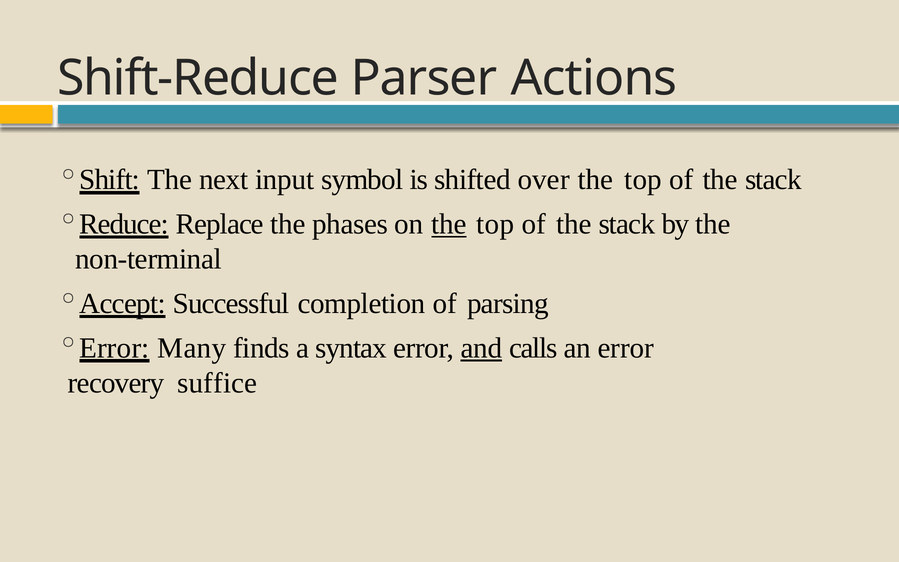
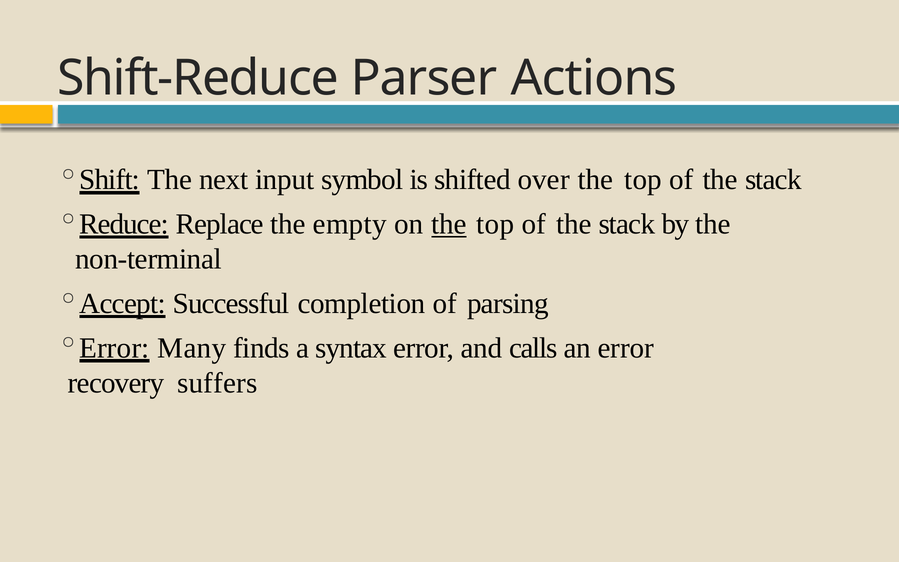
phases: phases -> empty (350, 224)
and underline: present -> none (481, 348)
suffice: suffice -> suffers (217, 383)
